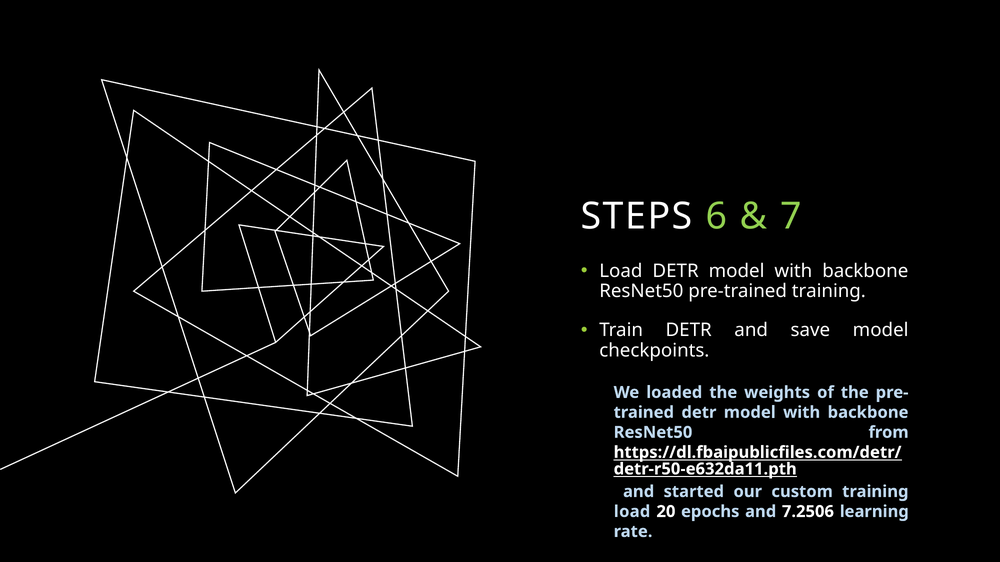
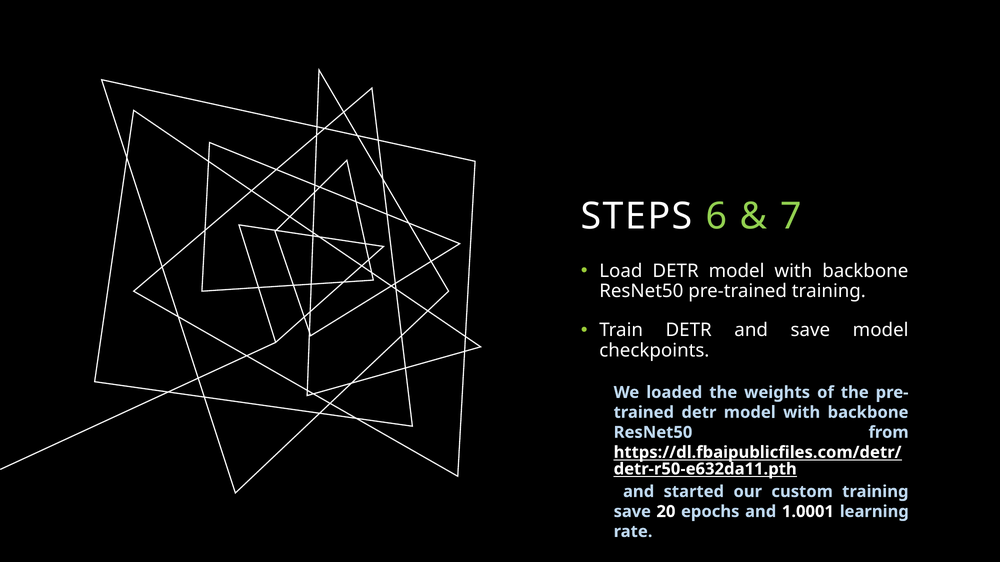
load: load -> save (632, 512)
7.2506: 7.2506 -> 1.0001 (808, 512)
